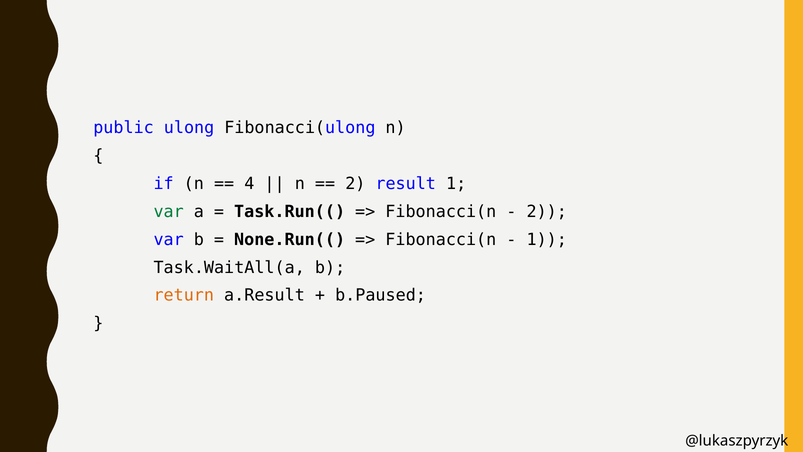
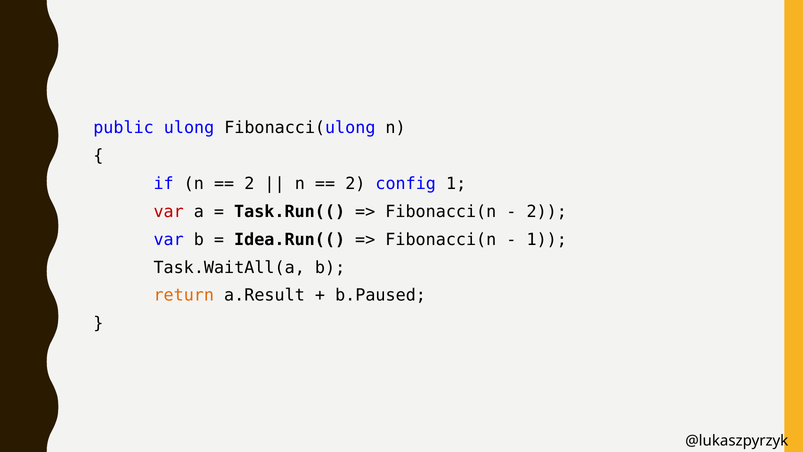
4: 4 -> 2 (249, 183)
result: result -> config (406, 183)
var colour: green -> red (169, 211)
None.Run((: None.Run(( -> Idea.Run(( (290, 239)
